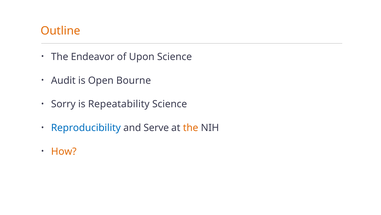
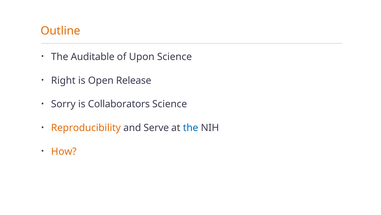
Endeavor: Endeavor -> Auditable (93, 57)
Audit: Audit -> Right (63, 80)
Bourne: Bourne -> Release (134, 80)
Repeatability: Repeatability -> Collaborators (119, 104)
Reproducibility colour: blue -> orange (86, 127)
the colour: orange -> blue (191, 127)
